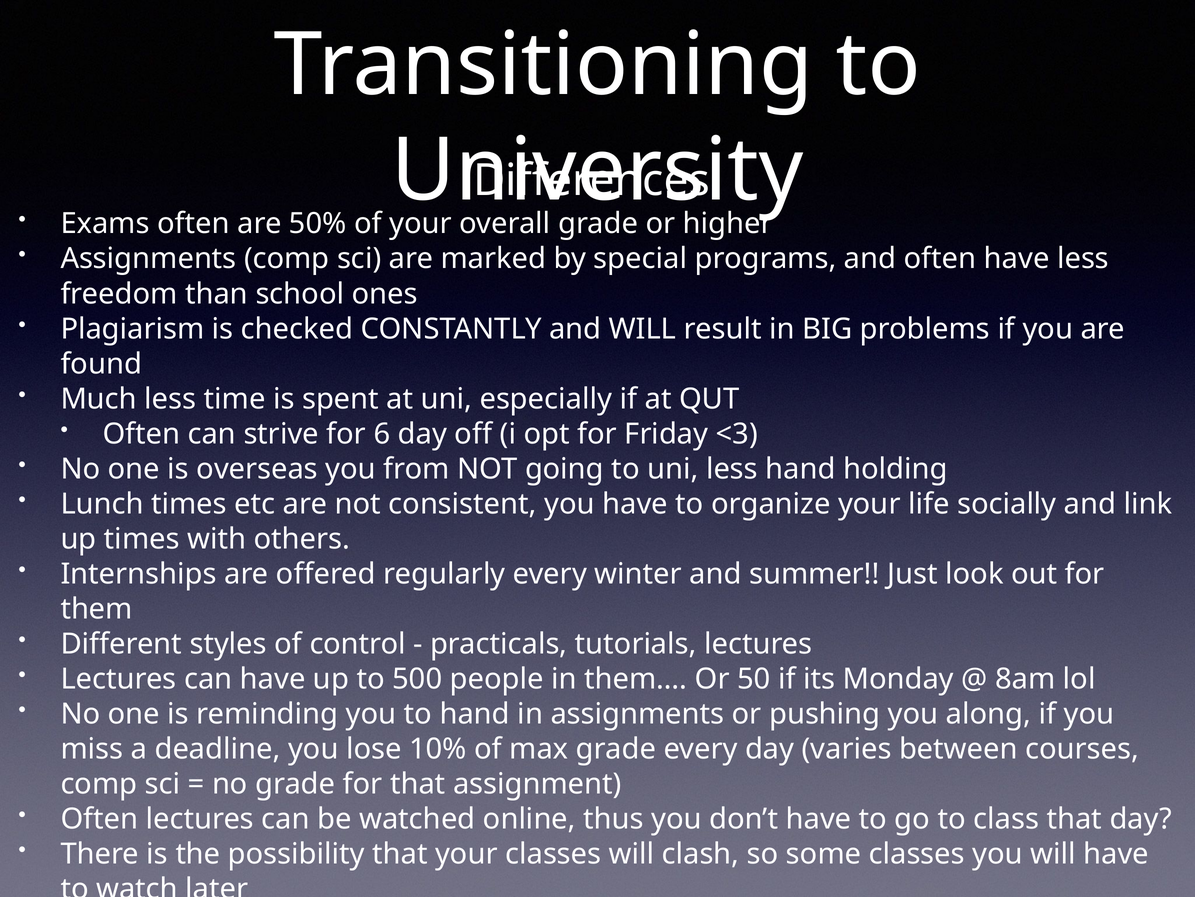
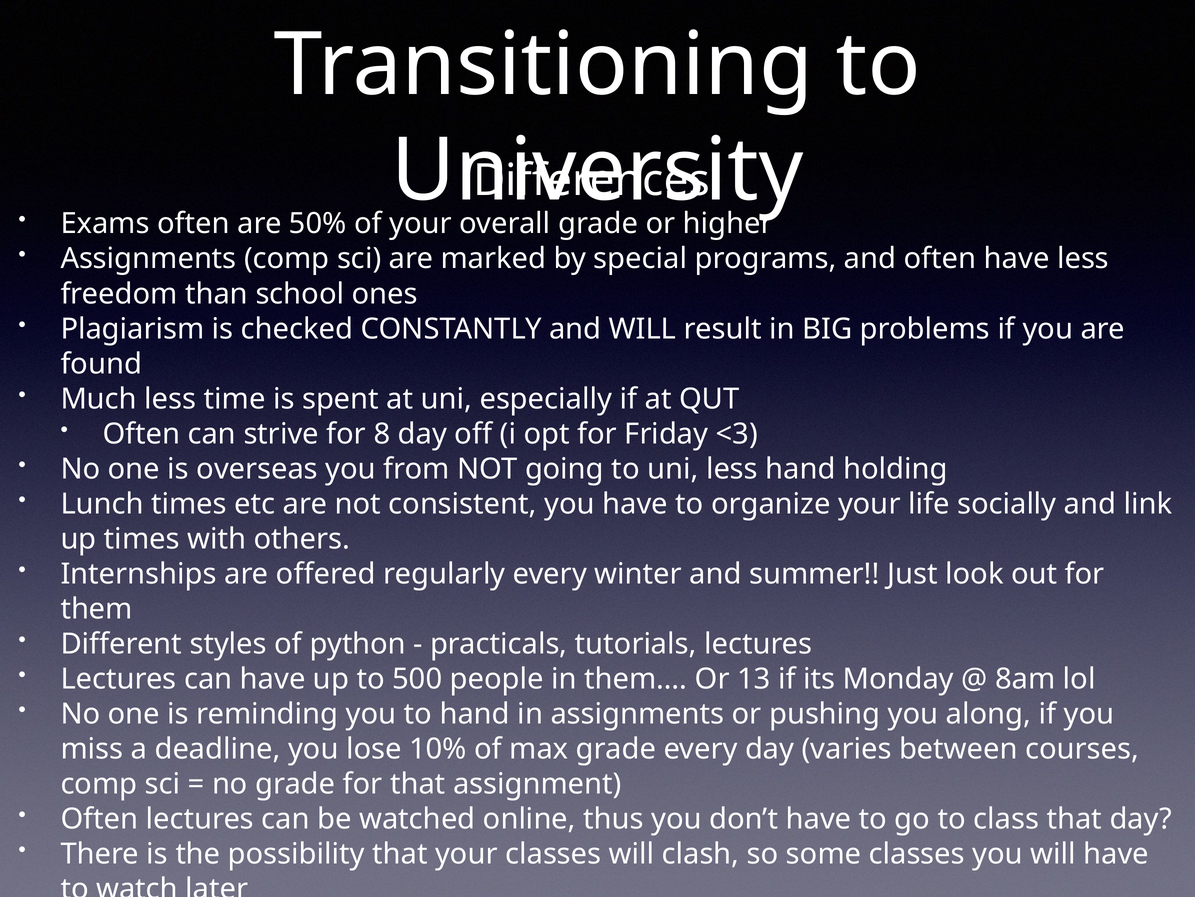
6: 6 -> 8 (382, 434)
control: control -> python (358, 644)
50: 50 -> 13 (754, 679)
